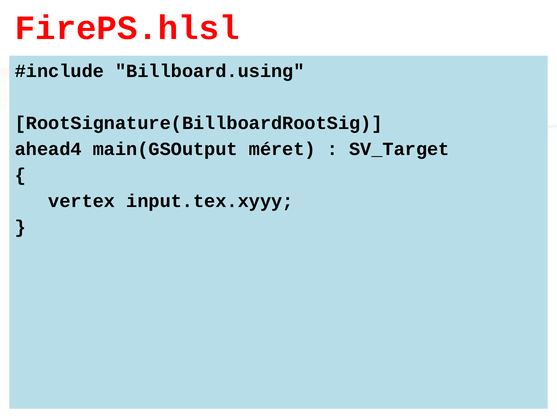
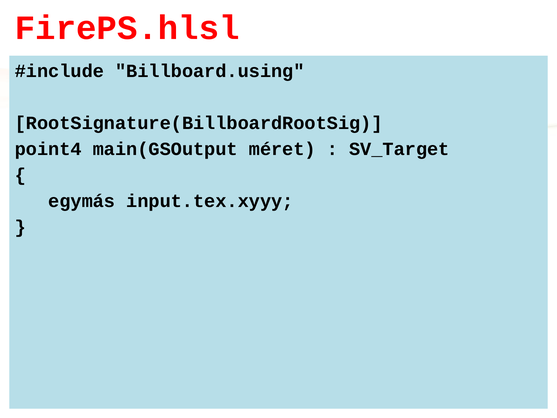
ahead4: ahead4 -> point4 (48, 149)
vertex: vertex -> egymás (82, 201)
